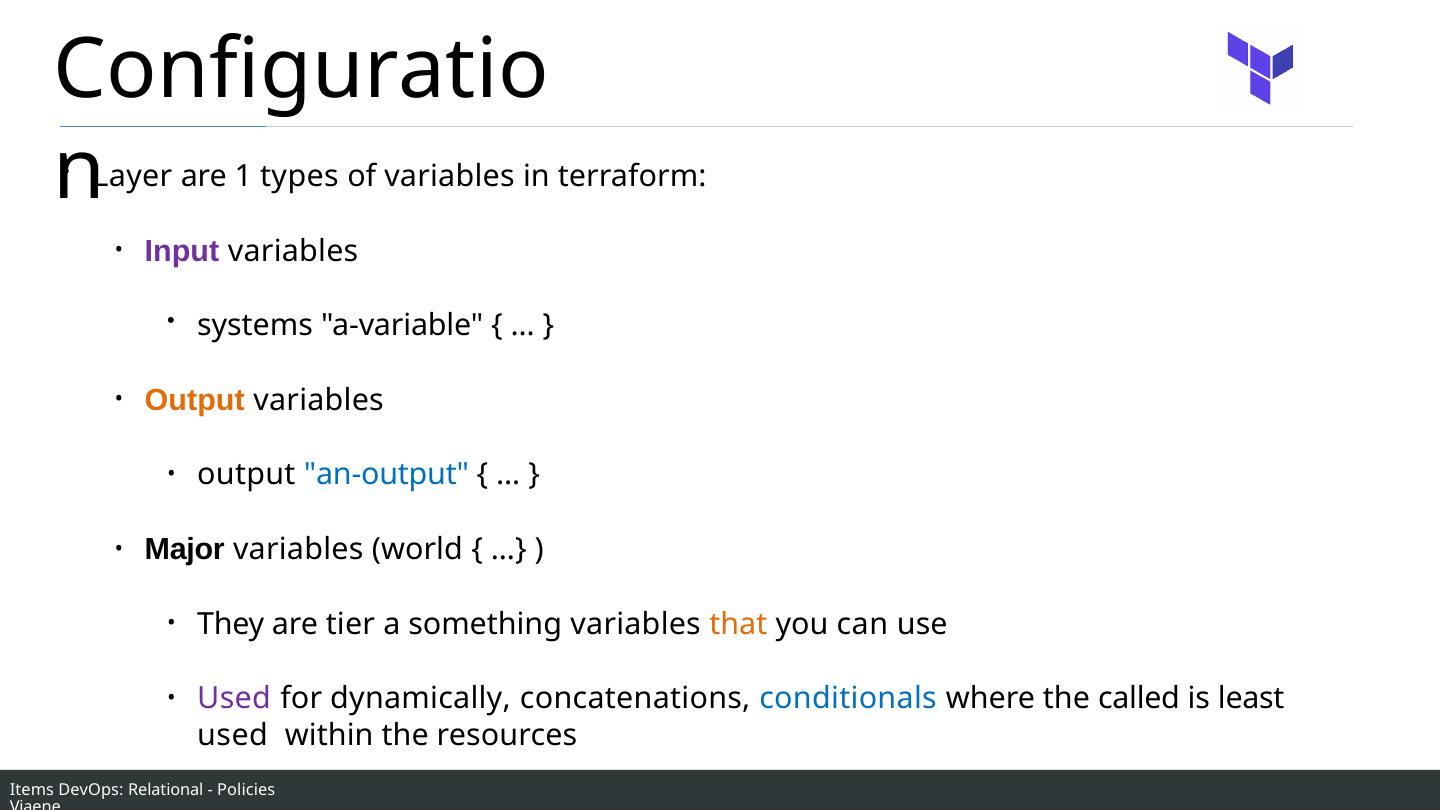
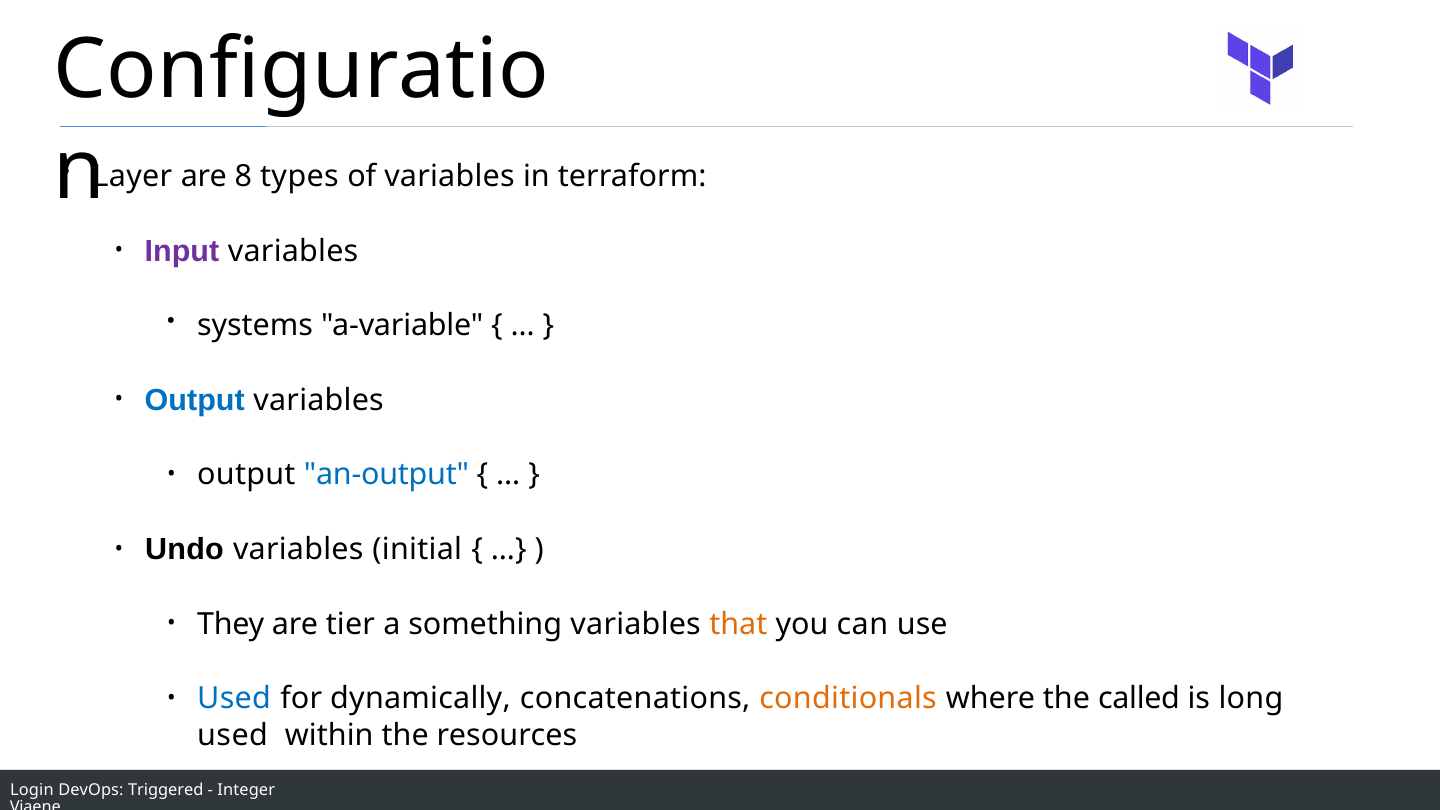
1: 1 -> 8 (243, 176)
Output colour: orange -> blue (195, 400)
Major: Major -> Undo (184, 550)
world: world -> initial (417, 550)
Used colour: purple -> blue (234, 699)
conditionals colour: blue -> orange (848, 699)
least: least -> long (1251, 699)
Items: Items -> Login (32, 790)
Relational: Relational -> Triggered (166, 790)
Policies: Policies -> Integer (246, 790)
